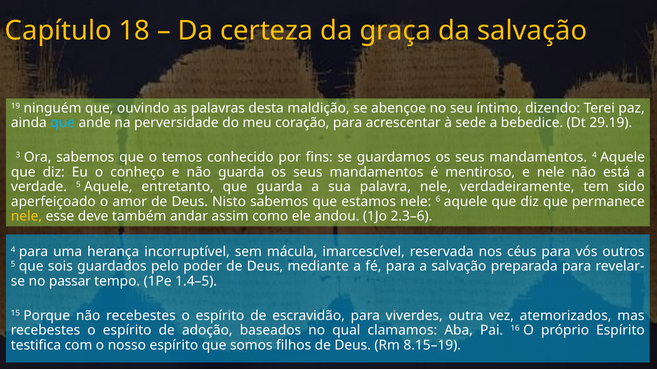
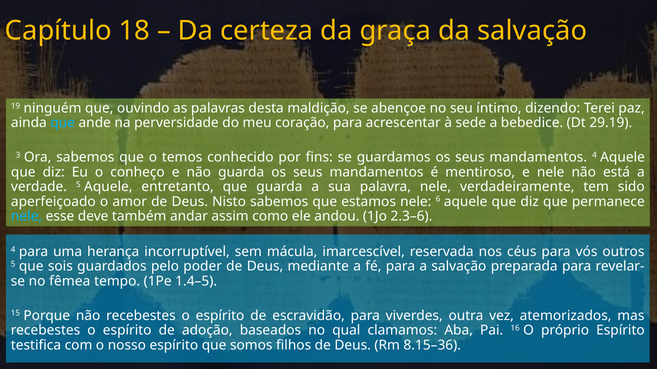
nele colour: yellow -> light blue (27, 217)
passar: passar -> fêmea (70, 282)
8.15–19: 8.15–19 -> 8.15–36 (432, 346)
